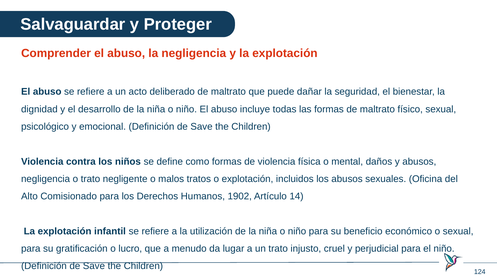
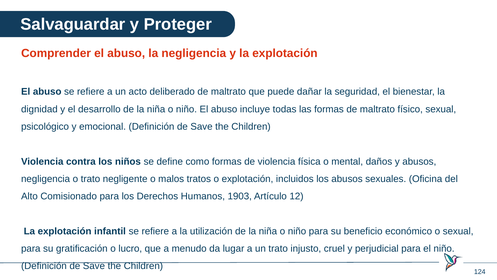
1902: 1902 -> 1903 (240, 196)
14: 14 -> 12 (296, 196)
